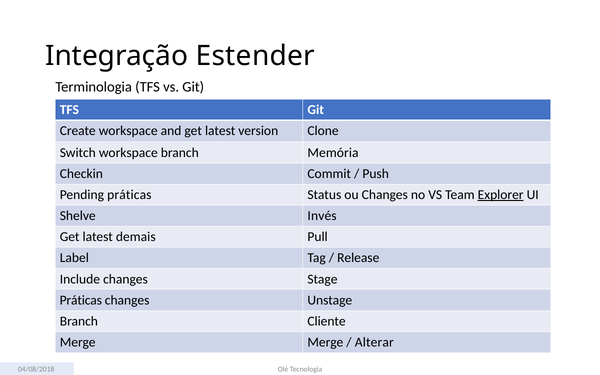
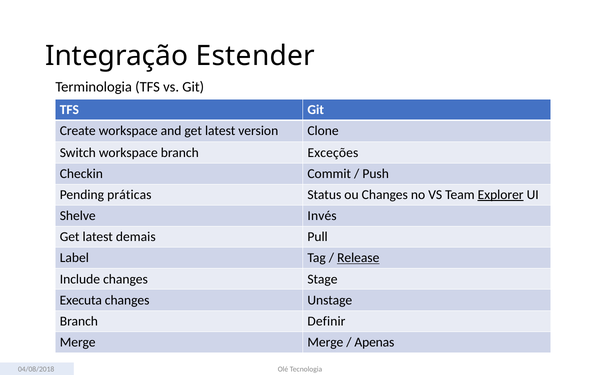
Memória: Memória -> Exceções (333, 153)
Release underline: none -> present (358, 258)
Práticas: Práticas -> Executa (81, 300)
Cliente: Cliente -> Definir (326, 321)
Alterar: Alterar -> Apenas (374, 342)
